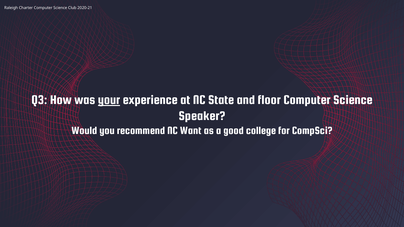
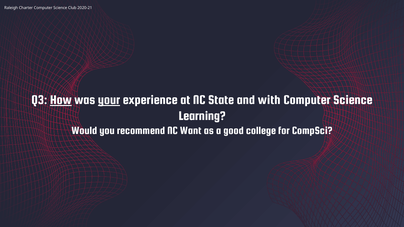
How underline: none -> present (61, 100)
floor: floor -> with (269, 100)
Speaker: Speaker -> Learning (202, 116)
